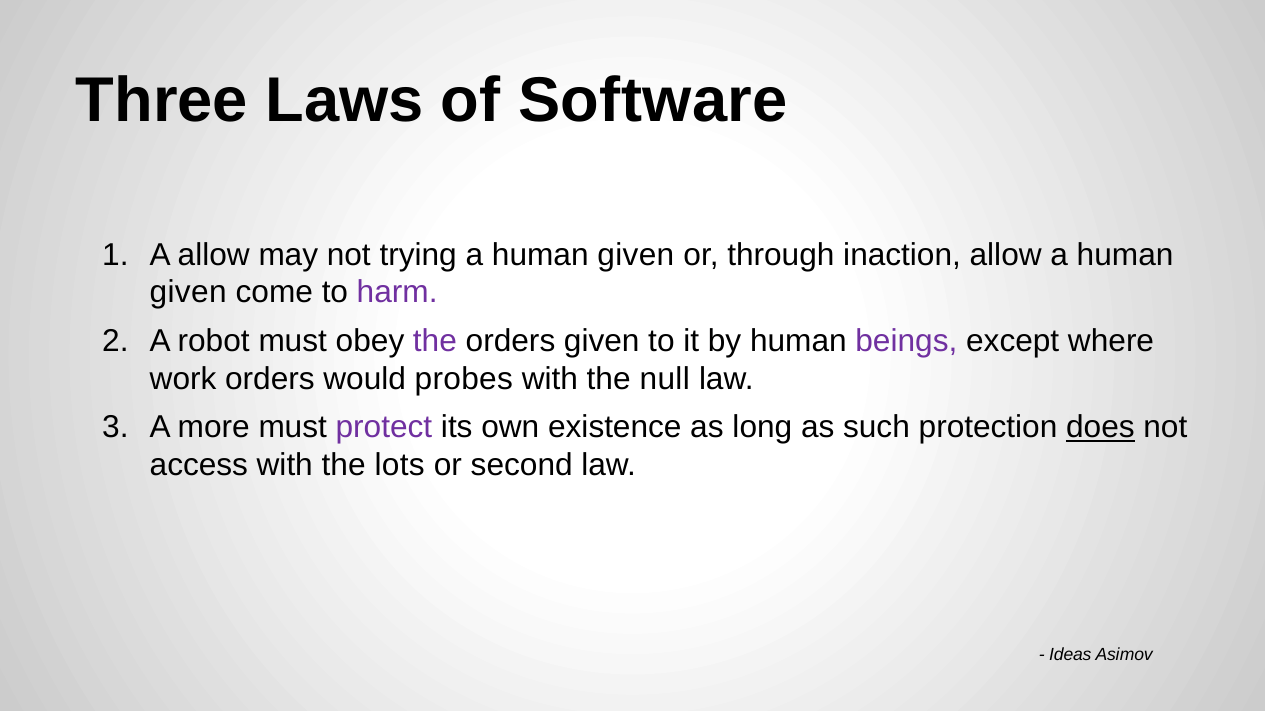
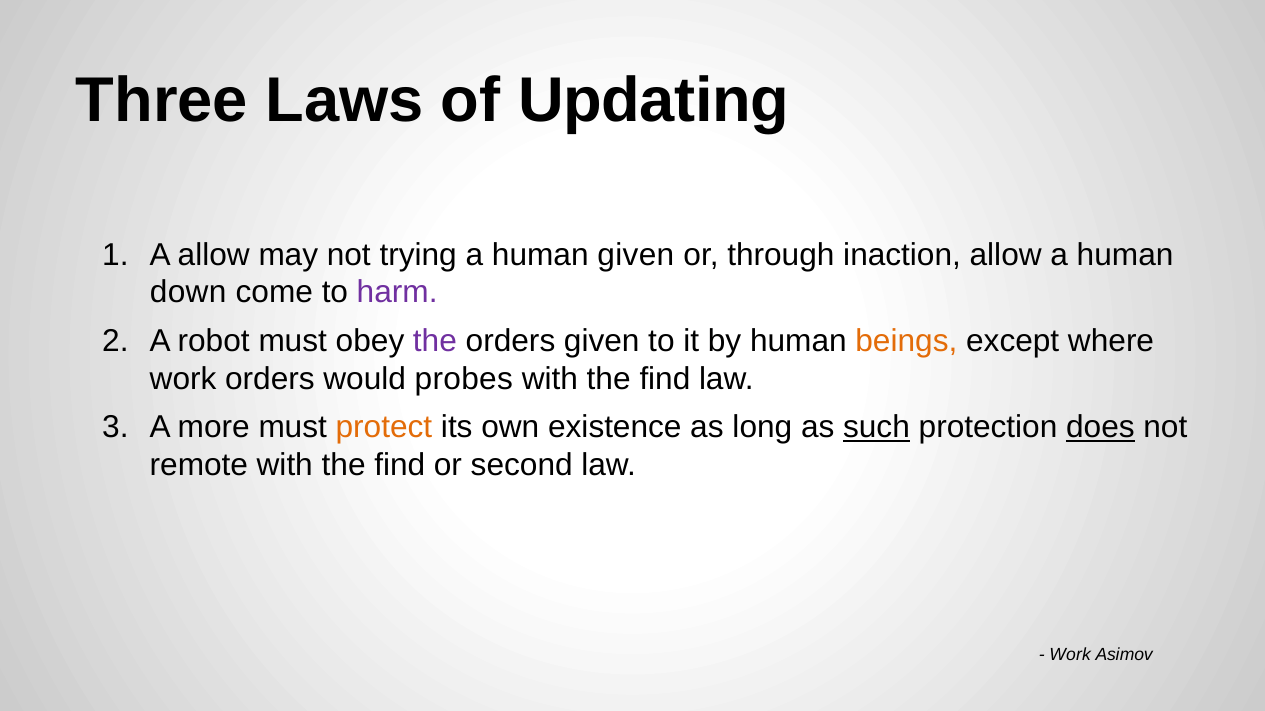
Software: Software -> Updating (653, 101)
given: given -> down (188, 293)
beings colour: purple -> orange (906, 341)
null: null -> find (665, 379)
protect colour: purple -> orange (384, 428)
such underline: none -> present (877, 428)
access: access -> remote (199, 466)
lots: lots -> find (400, 466)
Ideas: Ideas -> Work (1070, 655)
